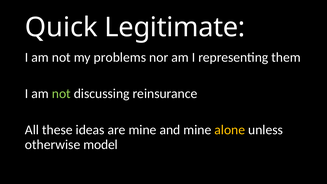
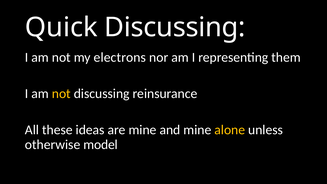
Quick Legitimate: Legitimate -> Discussing (175, 27)
problems: problems -> electrons (120, 57)
not colour: light green -> yellow (61, 94)
